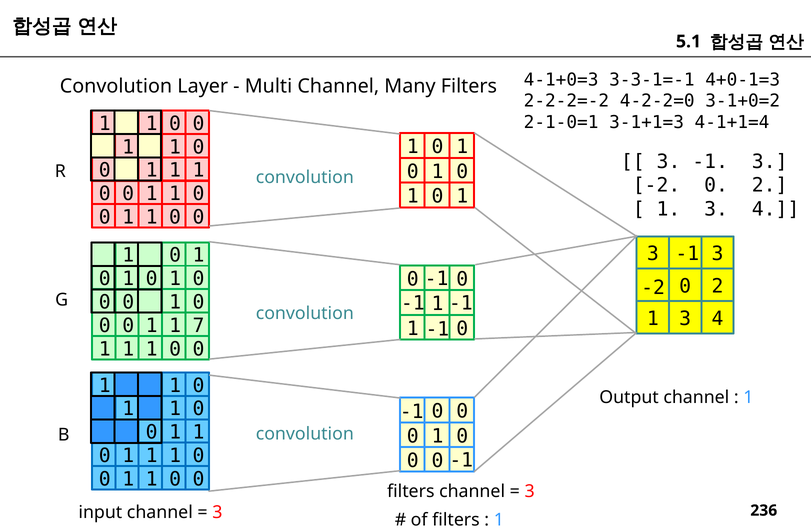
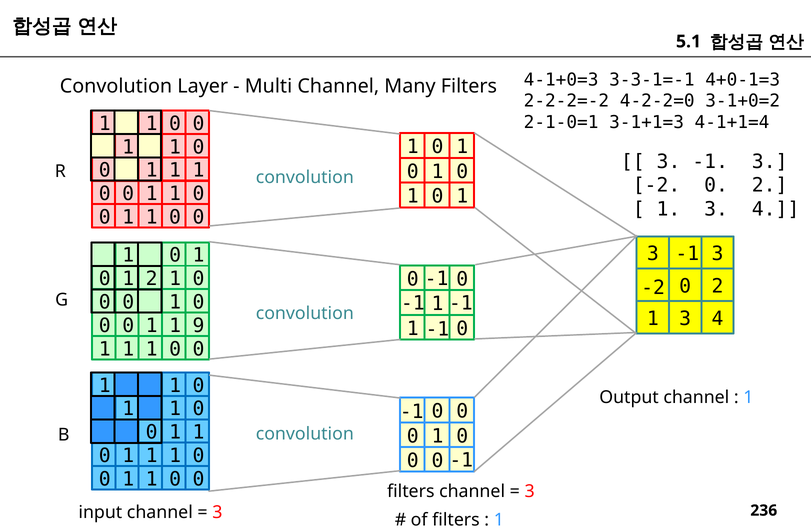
0: 0 -> 2 (152, 279)
7: 7 -> 9 (199, 326)
